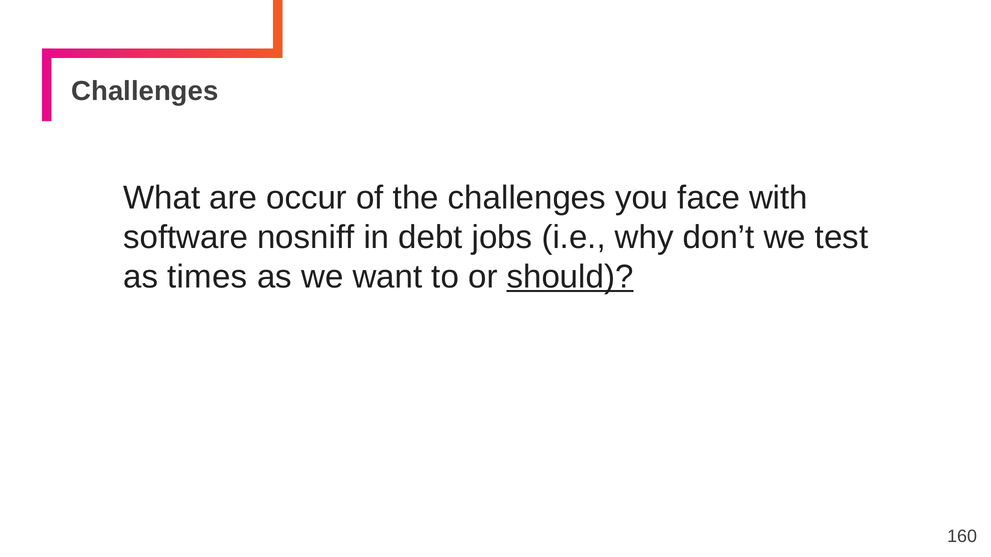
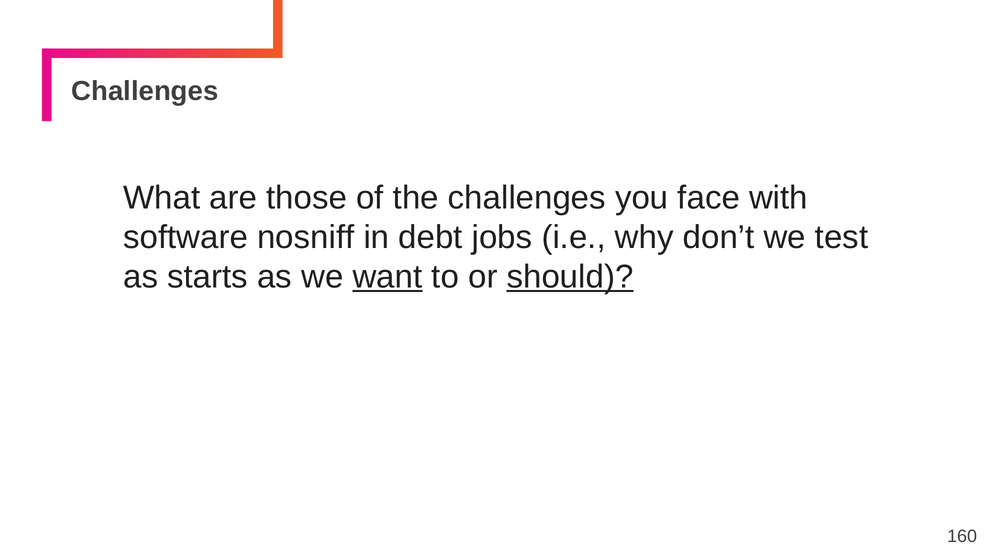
occur: occur -> those (307, 198)
times: times -> starts (208, 277)
want underline: none -> present (387, 277)
